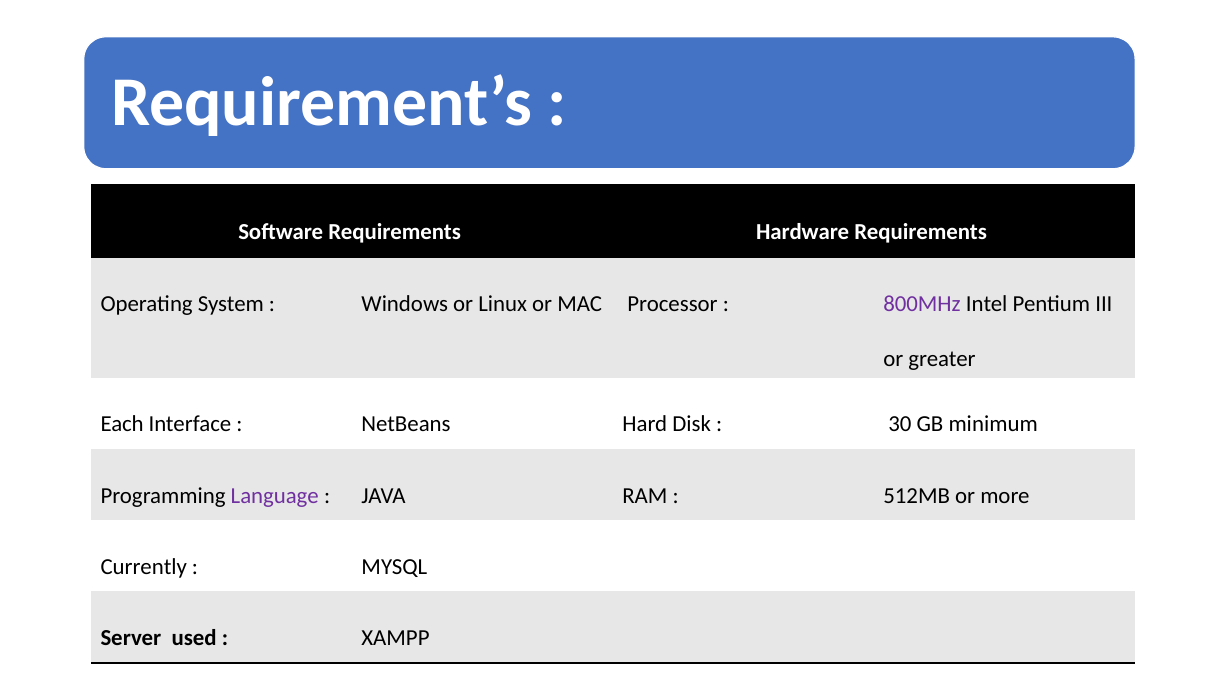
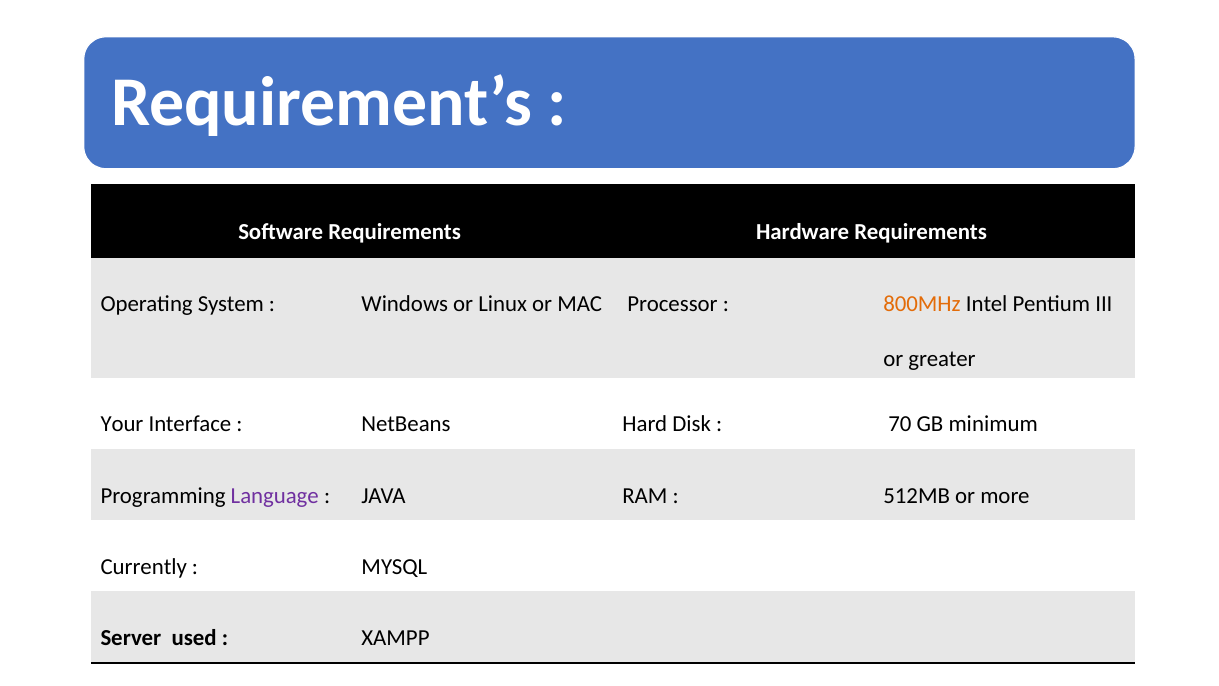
800MHz colour: purple -> orange (922, 303)
Each: Each -> Your (122, 424)
30: 30 -> 70 (900, 424)
